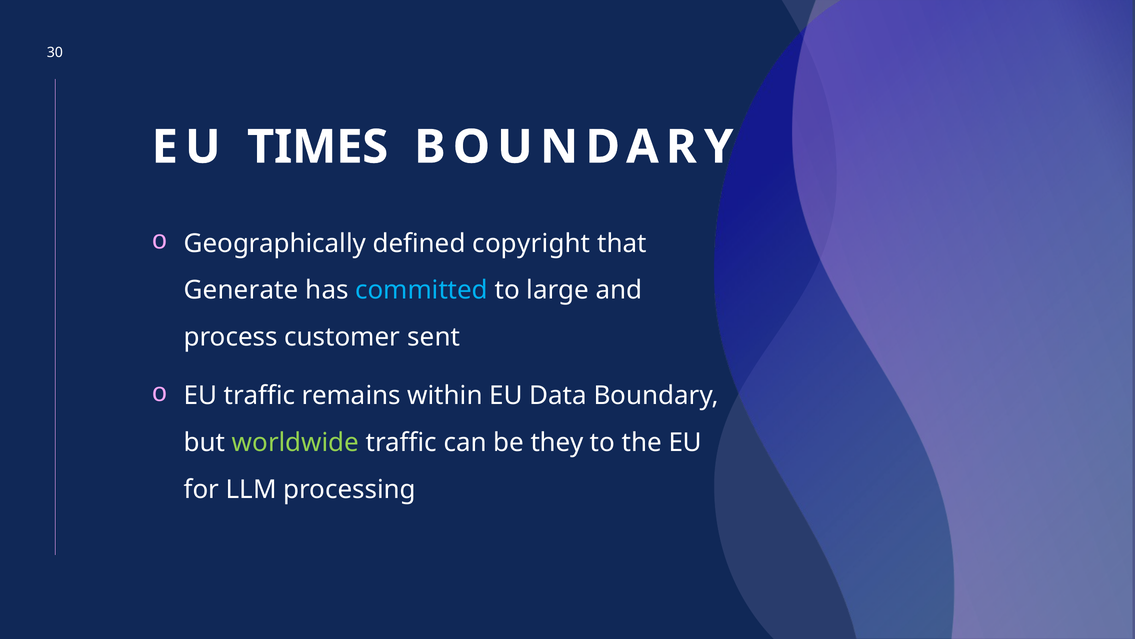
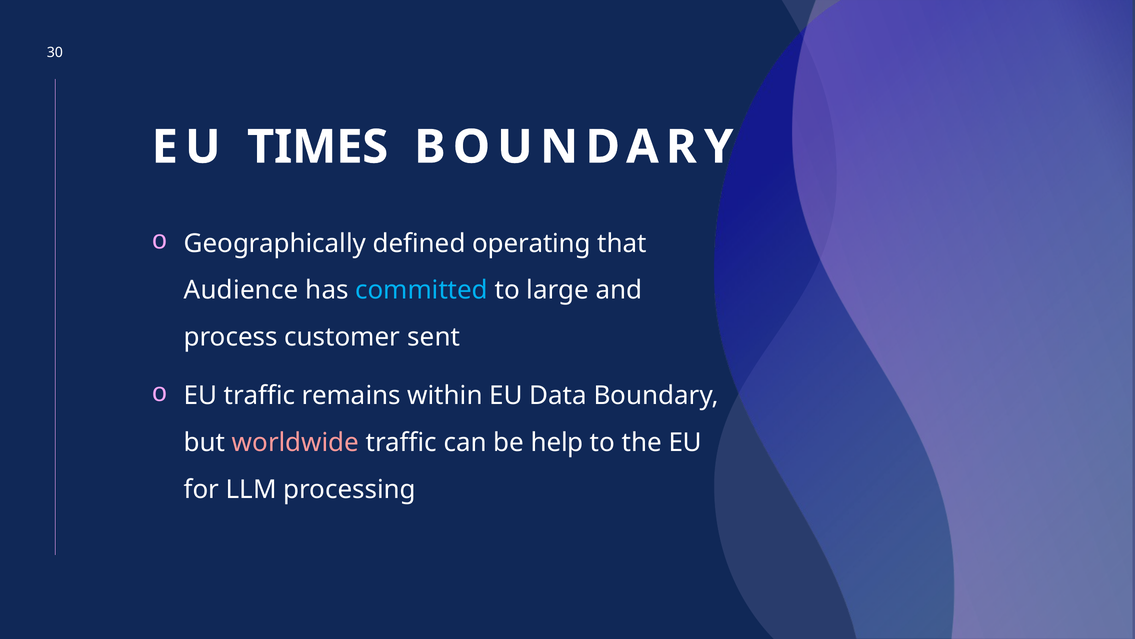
copyright: copyright -> operating (532, 243)
Generate: Generate -> Audience (241, 290)
worldwide colour: light green -> pink (295, 442)
they: they -> help (557, 442)
